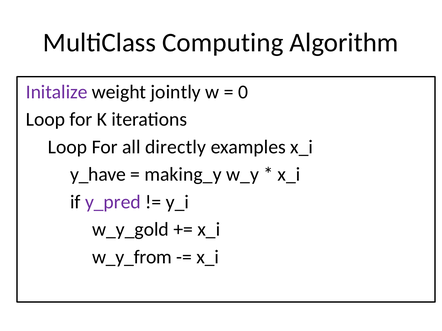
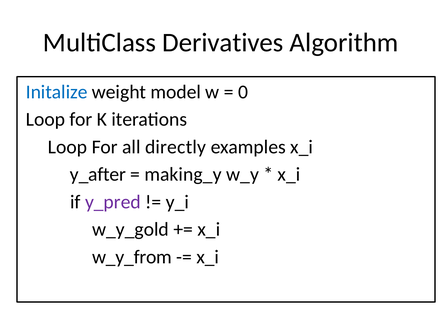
Computing: Computing -> Derivatives (223, 43)
Initalize colour: purple -> blue (57, 92)
jointly: jointly -> model (176, 92)
y_have: y_have -> y_after (98, 175)
